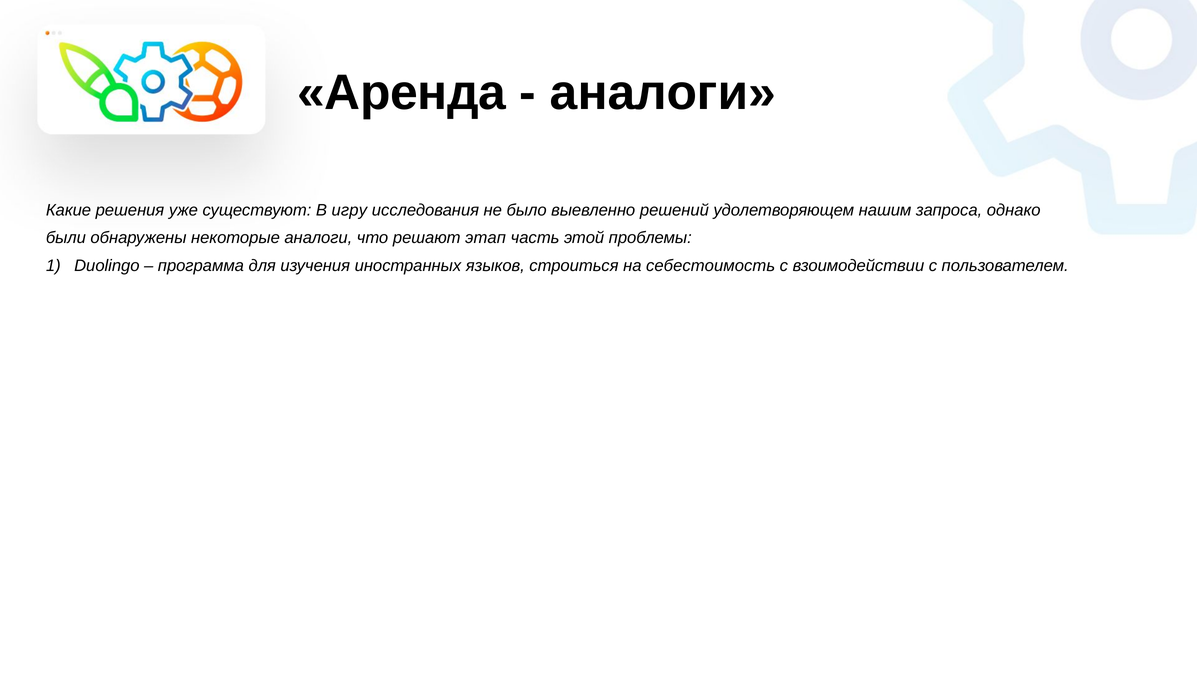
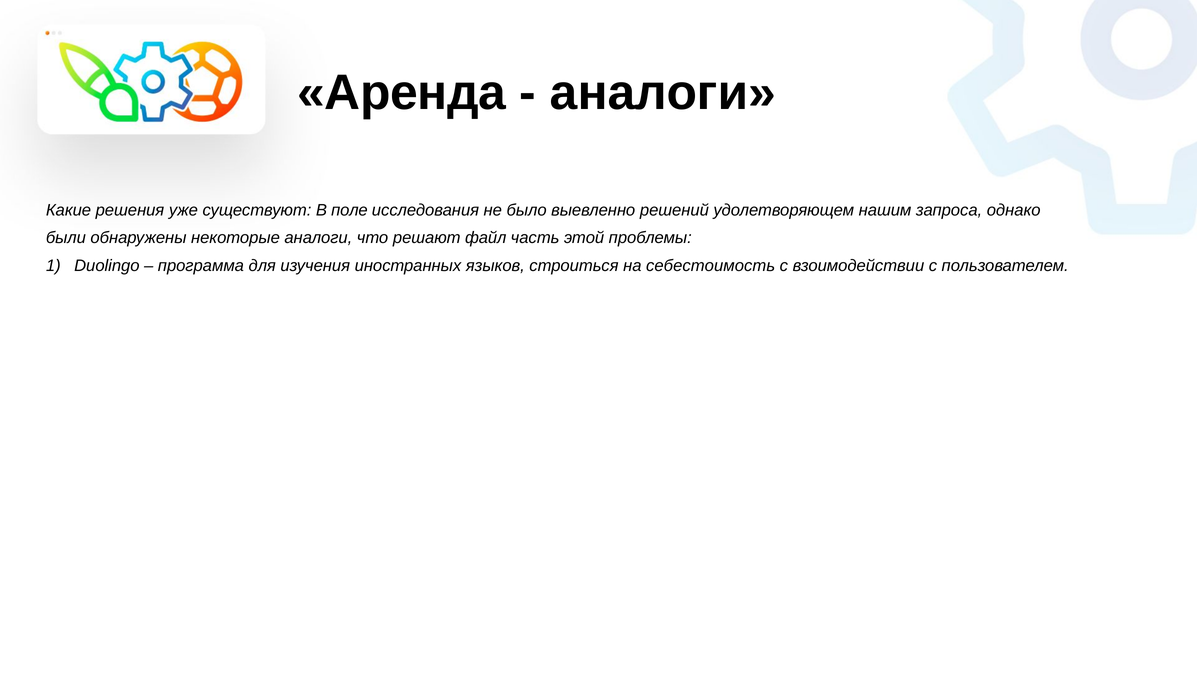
игру: игру -> поле (349, 210)
этап: этап -> файл (486, 238)
